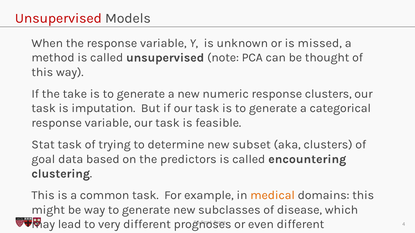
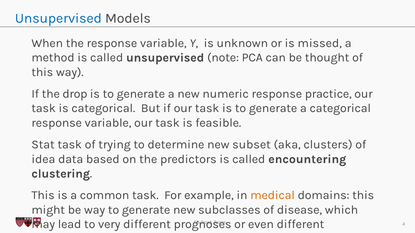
Unsupervised colour: red -> blue (58, 18)
take: take -> drop (75, 94)
response clusters: clusters -> practice (328, 94)
is imputation: imputation -> categorical (103, 109)
goal: goal -> idea (43, 159)
